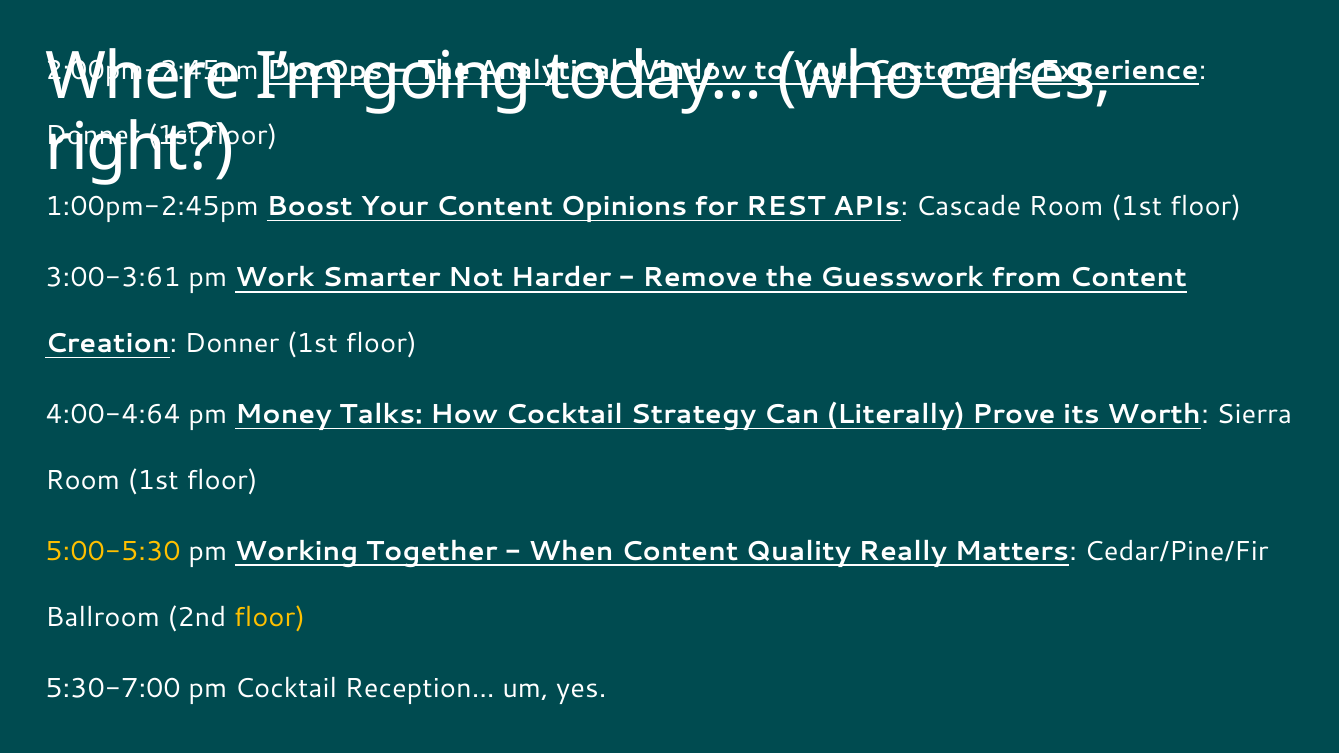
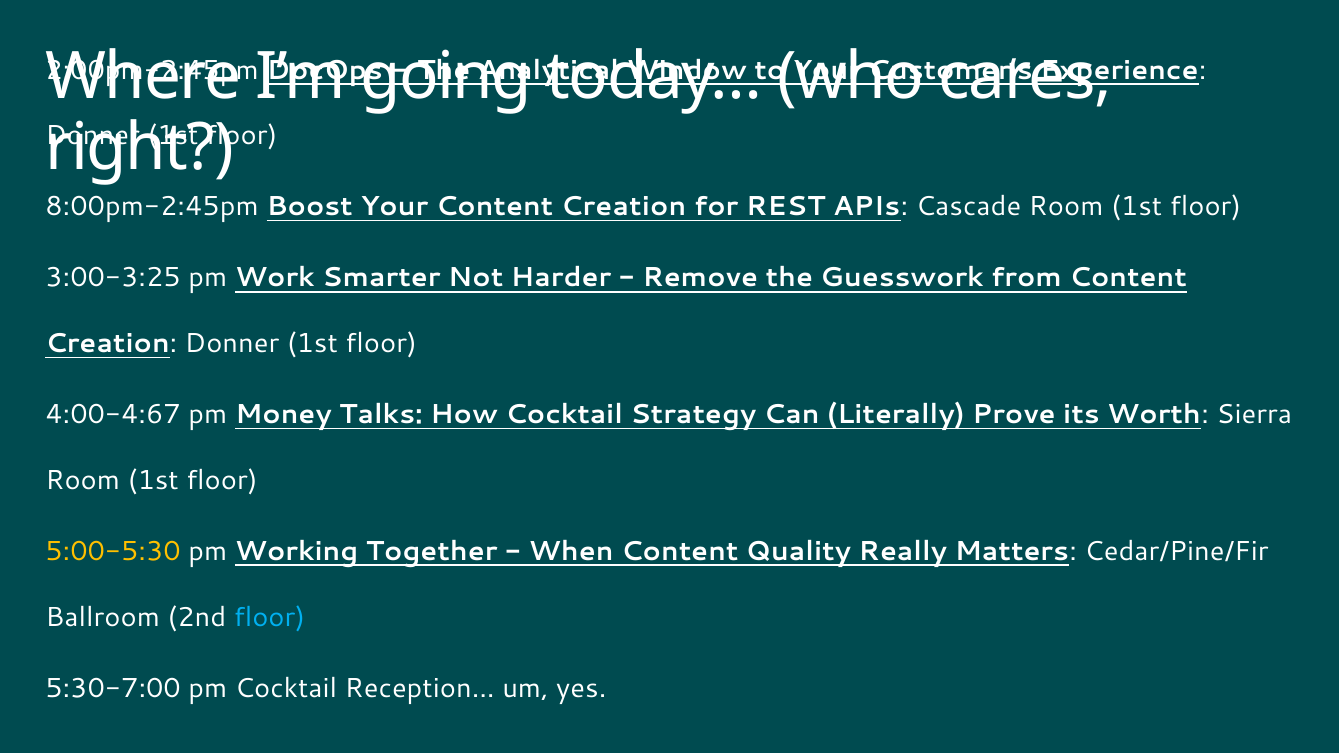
1:00pm-2:45pm: 1:00pm-2:45pm -> 8:00pm-2:45pm (152, 207)
Your Content Opinions: Opinions -> Creation (624, 207)
3:00-3:61: 3:00-3:61 -> 3:00-3:25 (113, 278)
4:00-4:64: 4:00-4:64 -> 4:00-4:67 (113, 415)
floor colour: yellow -> light blue (270, 617)
